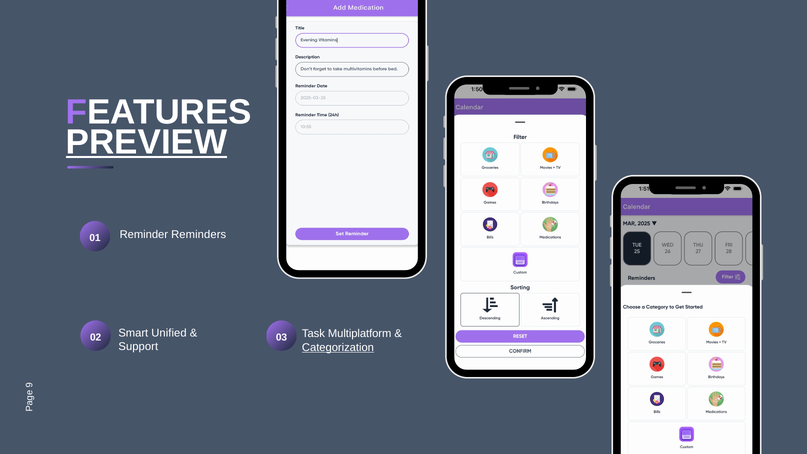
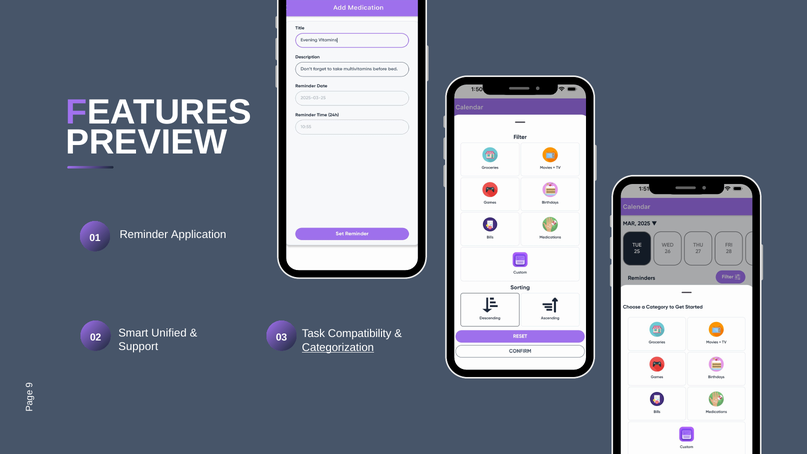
PREVIEW underline: present -> none (146, 142)
Reminders: Reminders -> Application (199, 234)
Multiplatform: Multiplatform -> Compatibility (360, 334)
